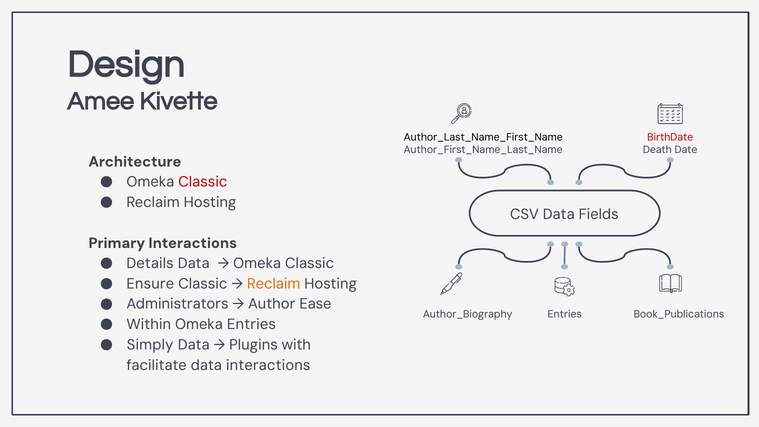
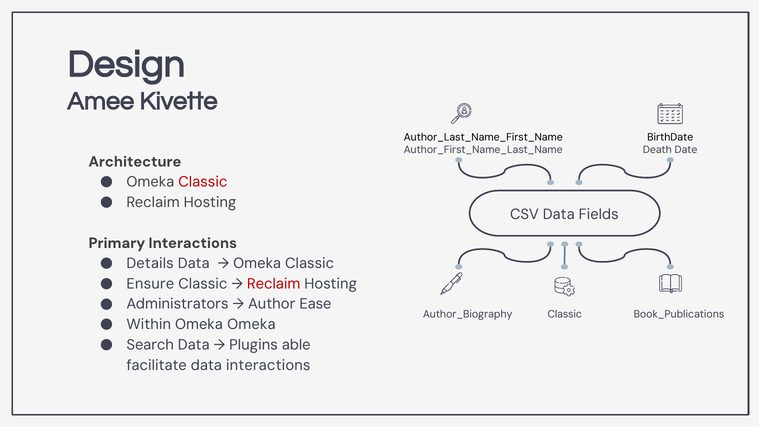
BirthDate colour: red -> black (670, 137)
Reclaim colour: orange -> red (274, 284)
Author_Biography Entries: Entries -> Classic (565, 314)
Omeka Entries: Entries -> Omeka (251, 324)
Simply: Simply -> Search (150, 345)
with: with -> able (296, 345)
